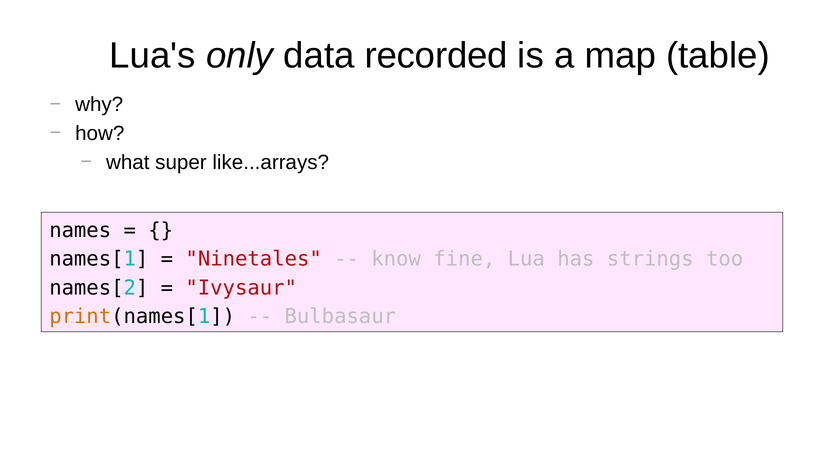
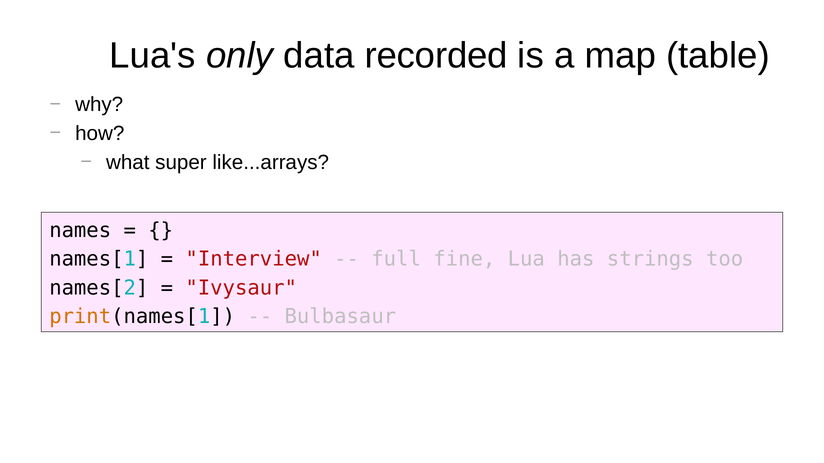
Ninetales: Ninetales -> Interview (254, 259)
know: know -> full (396, 259)
